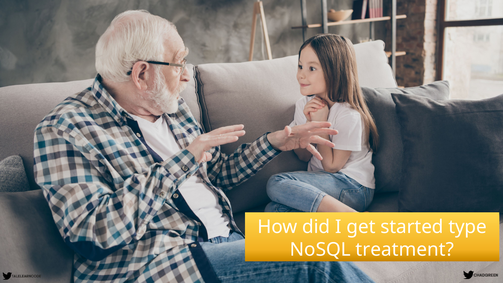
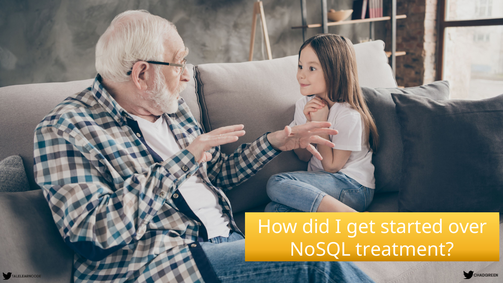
type: type -> over (468, 227)
